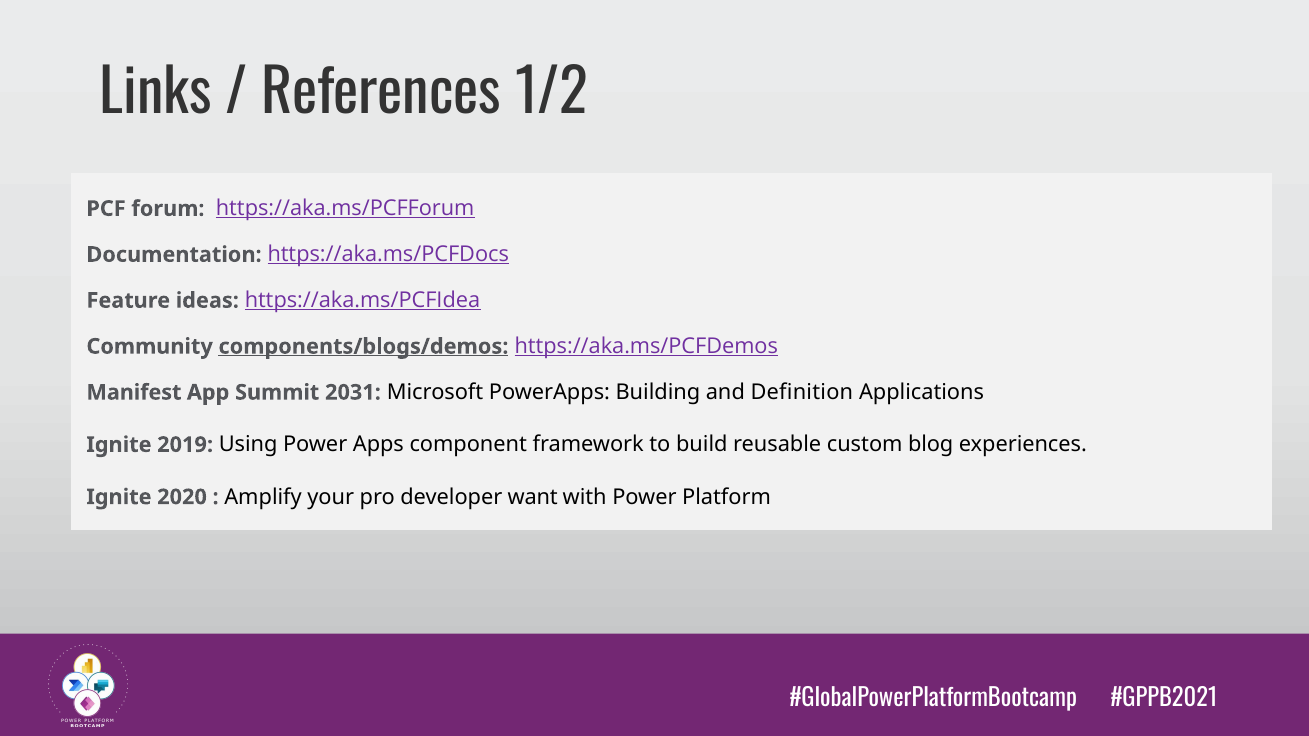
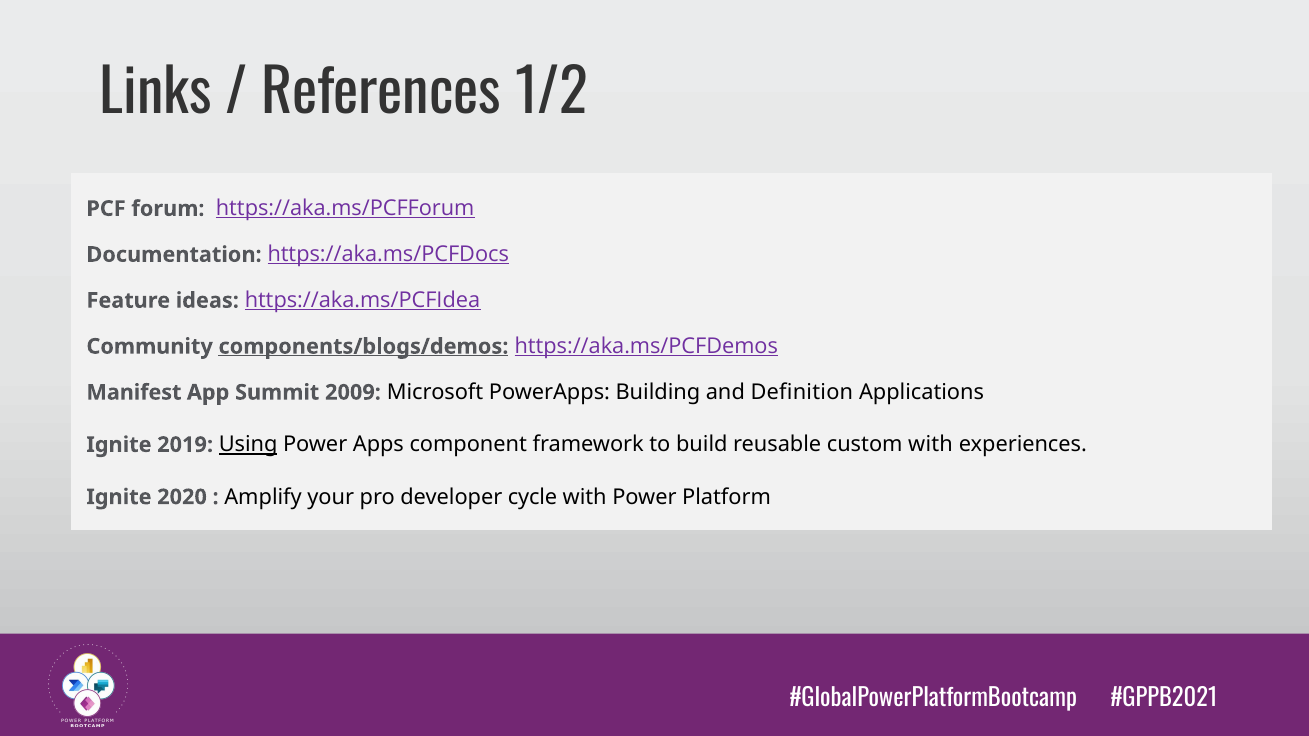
2031: 2031 -> 2009 (353, 393)
Using underline: none -> present (248, 445)
custom blog: blog -> with (931, 445)
want: want -> cycle (533, 497)
